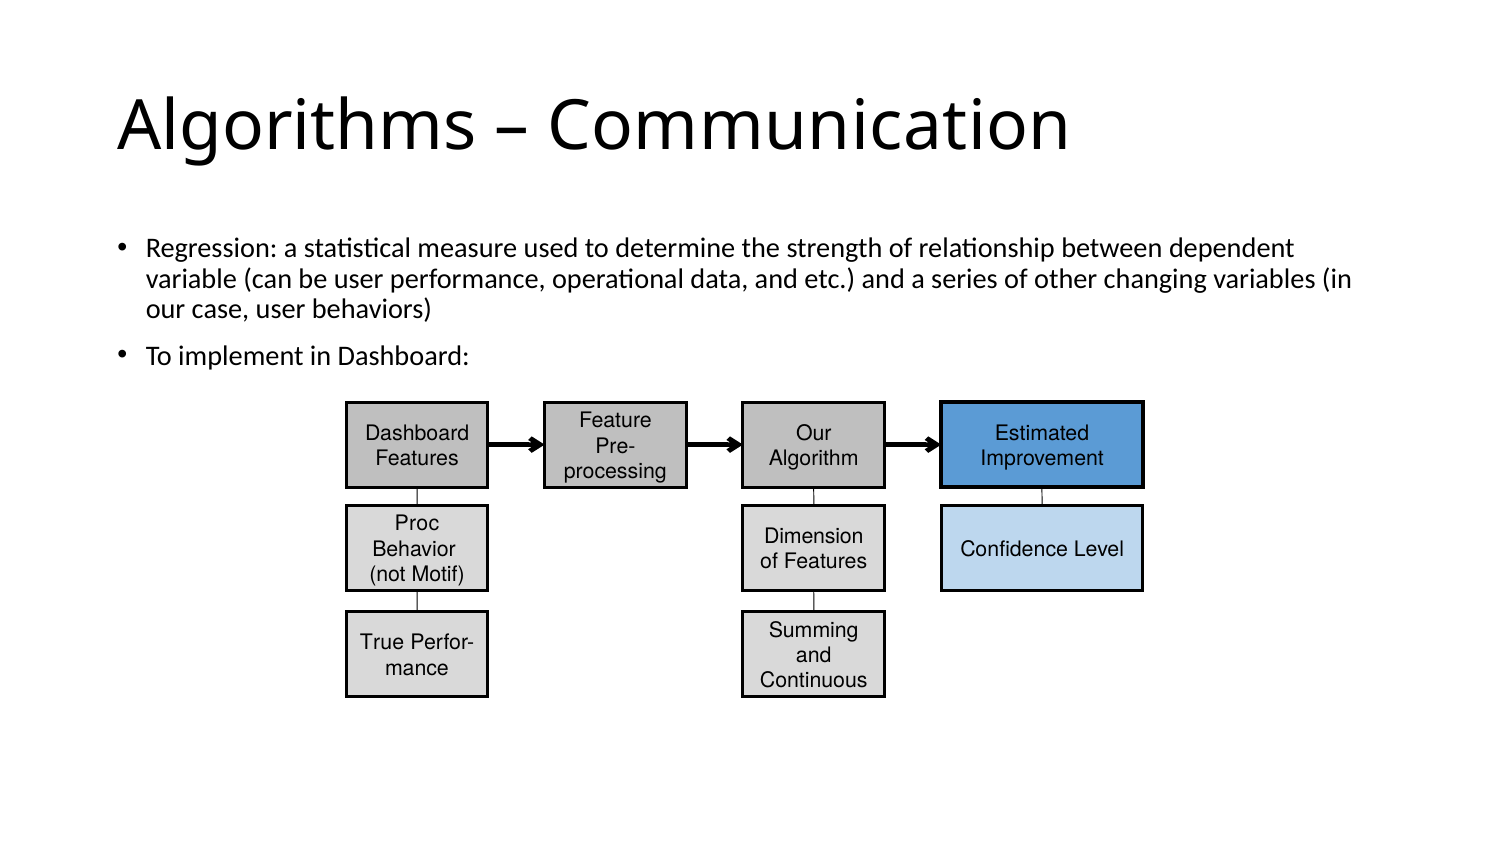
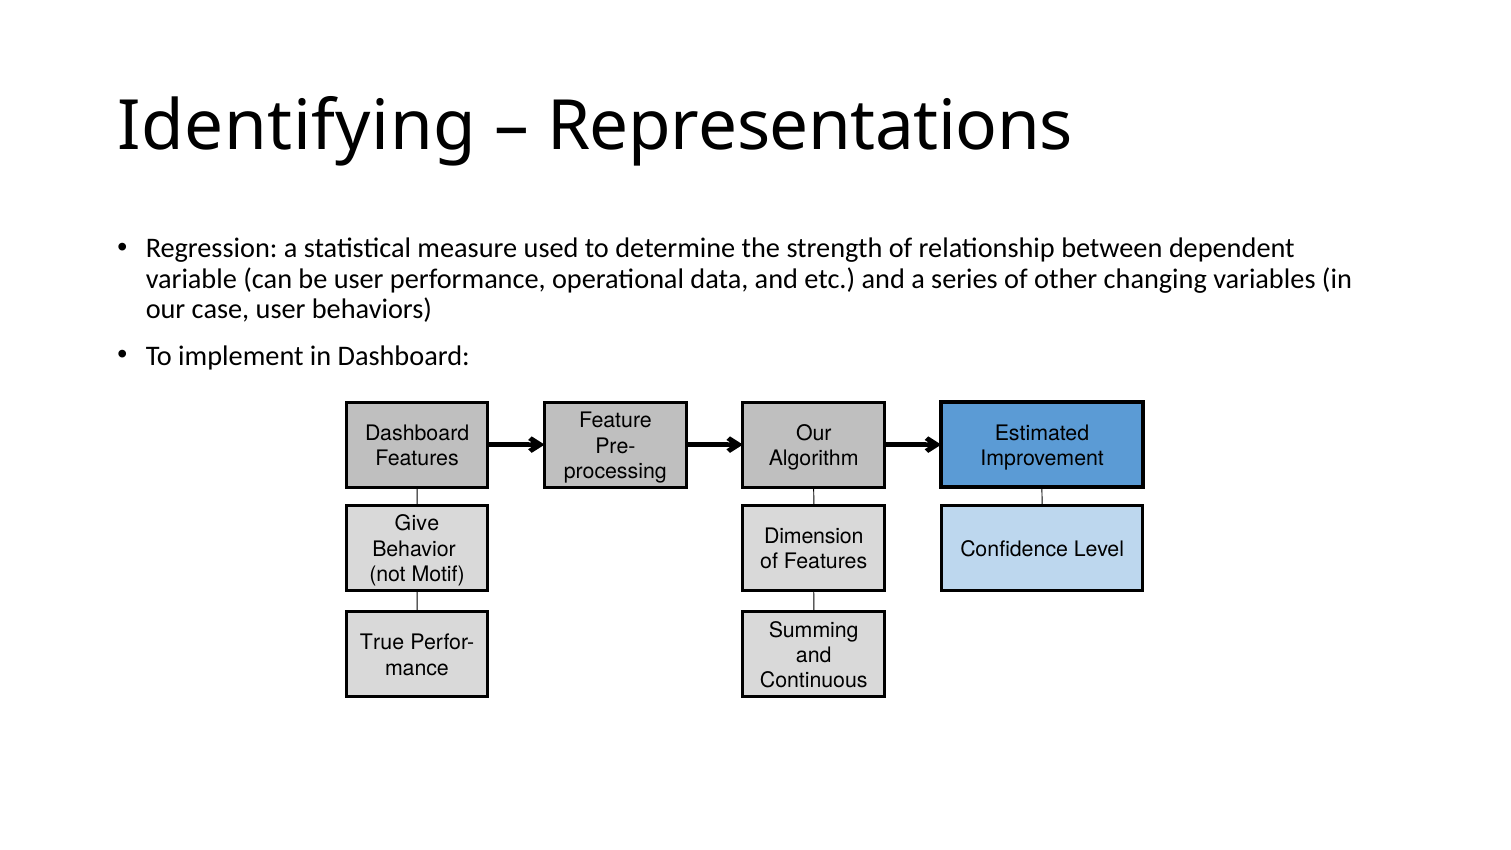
Algorithms: Algorithms -> Identifying (297, 127)
Communication: Communication -> Representations (810, 127)
Proc: Proc -> Give (417, 524)
